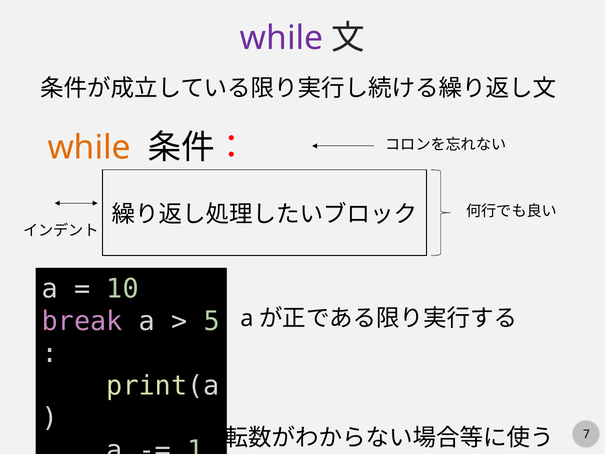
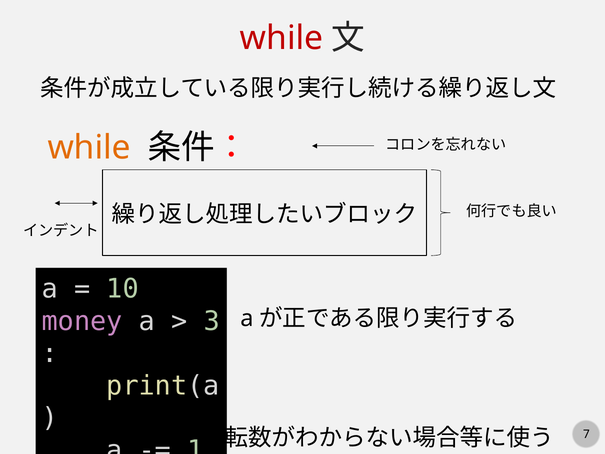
while colour: purple -> red (282, 38)
break: break -> money (82, 321)
5: 5 -> 3 (212, 321)
